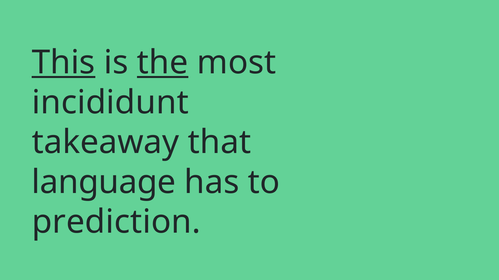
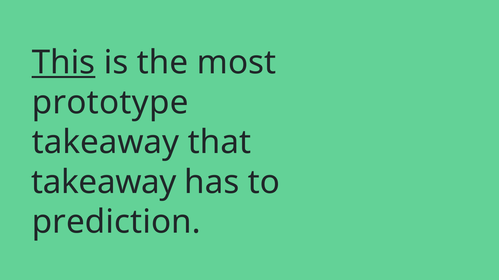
the underline: present -> none (163, 63)
incididunt: incididunt -> prototype (110, 103)
language: language -> takeaway (104, 183)
